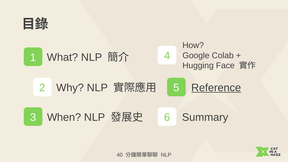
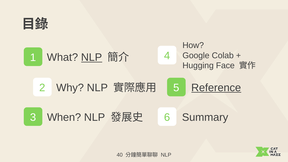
NLP underline: none -> present (92, 57)
